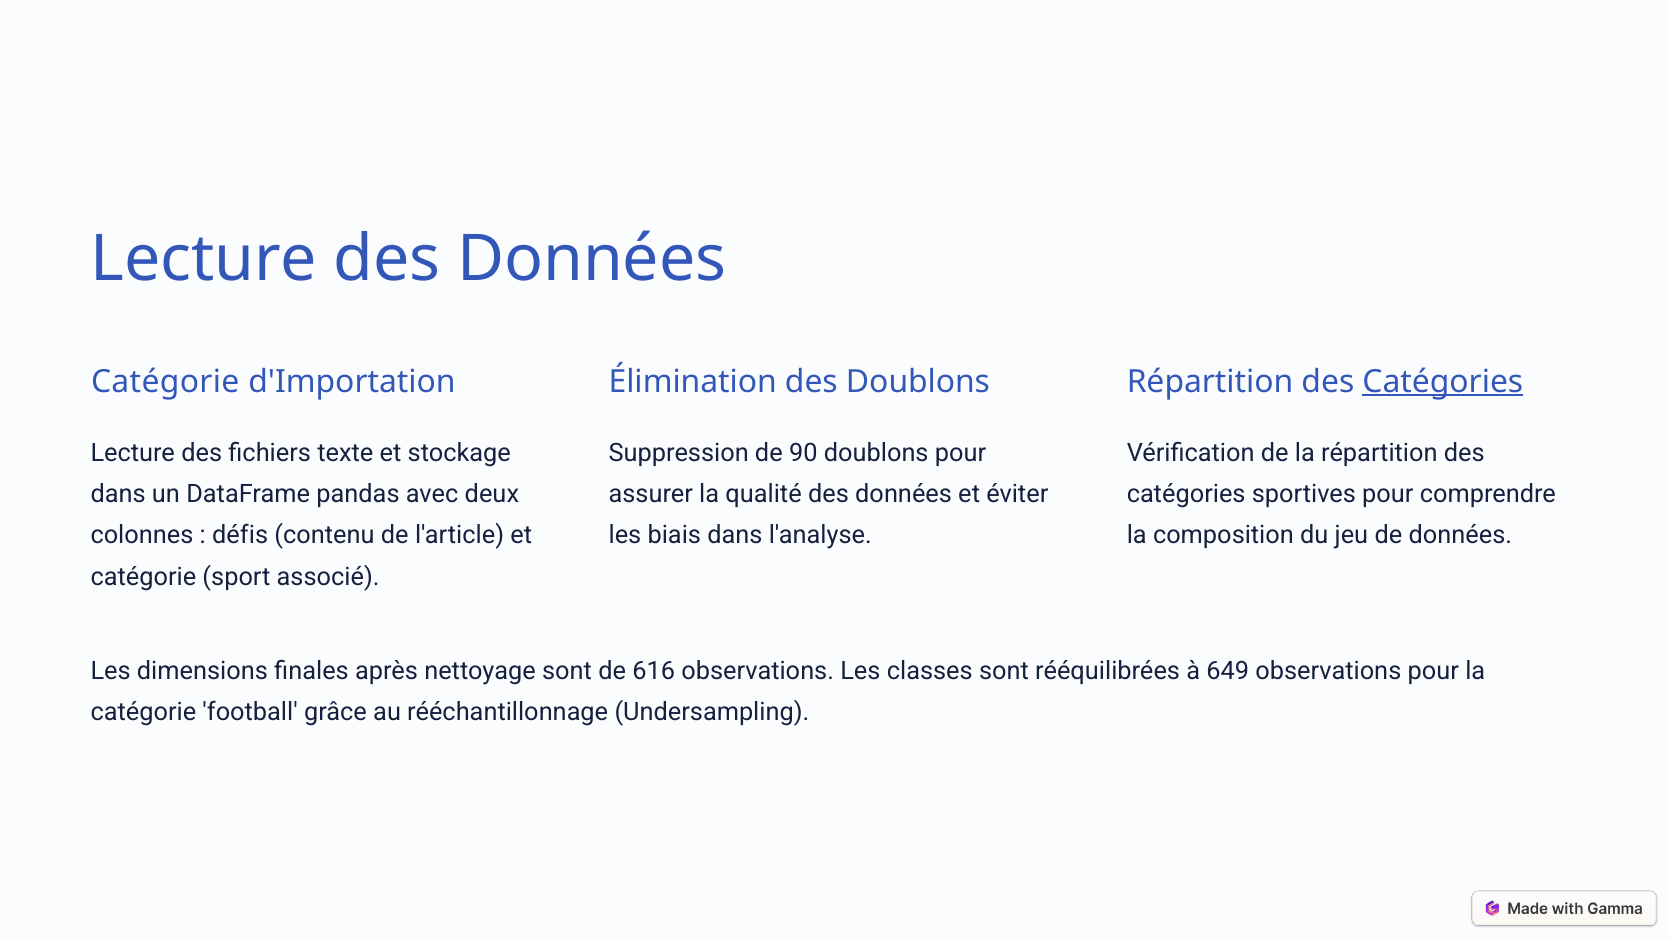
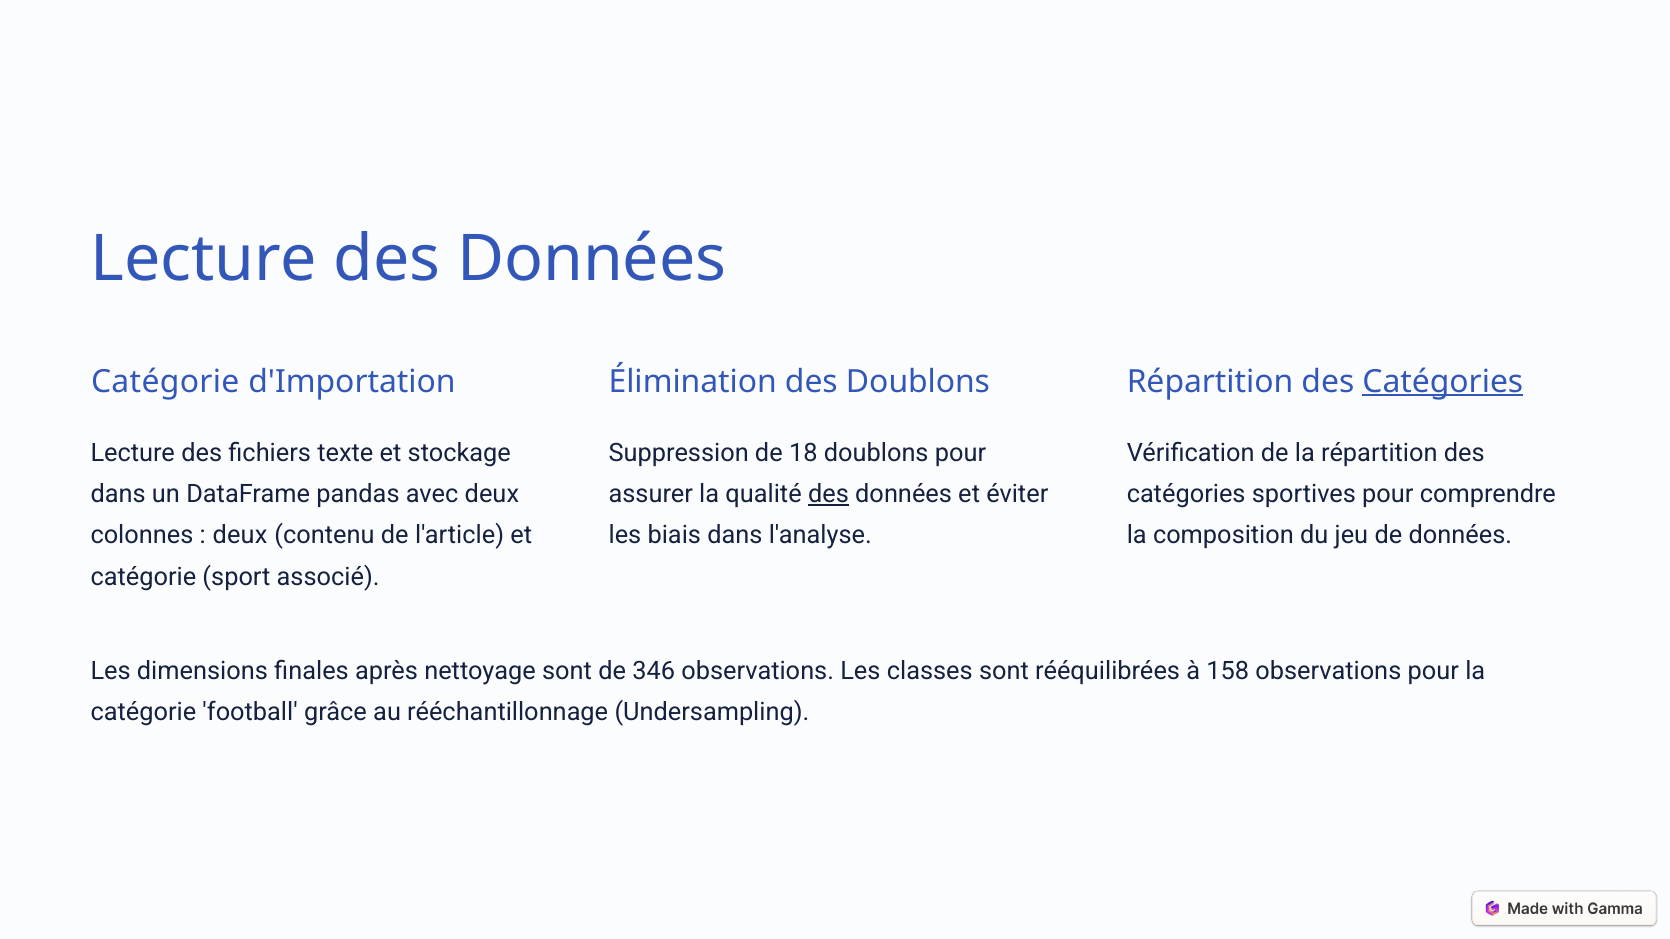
90: 90 -> 18 (803, 453)
des underline: none -> present (829, 494)
défis: défis -> deux (240, 536)
616: 616 -> 346 (654, 671)
649: 649 -> 158 (1228, 671)
